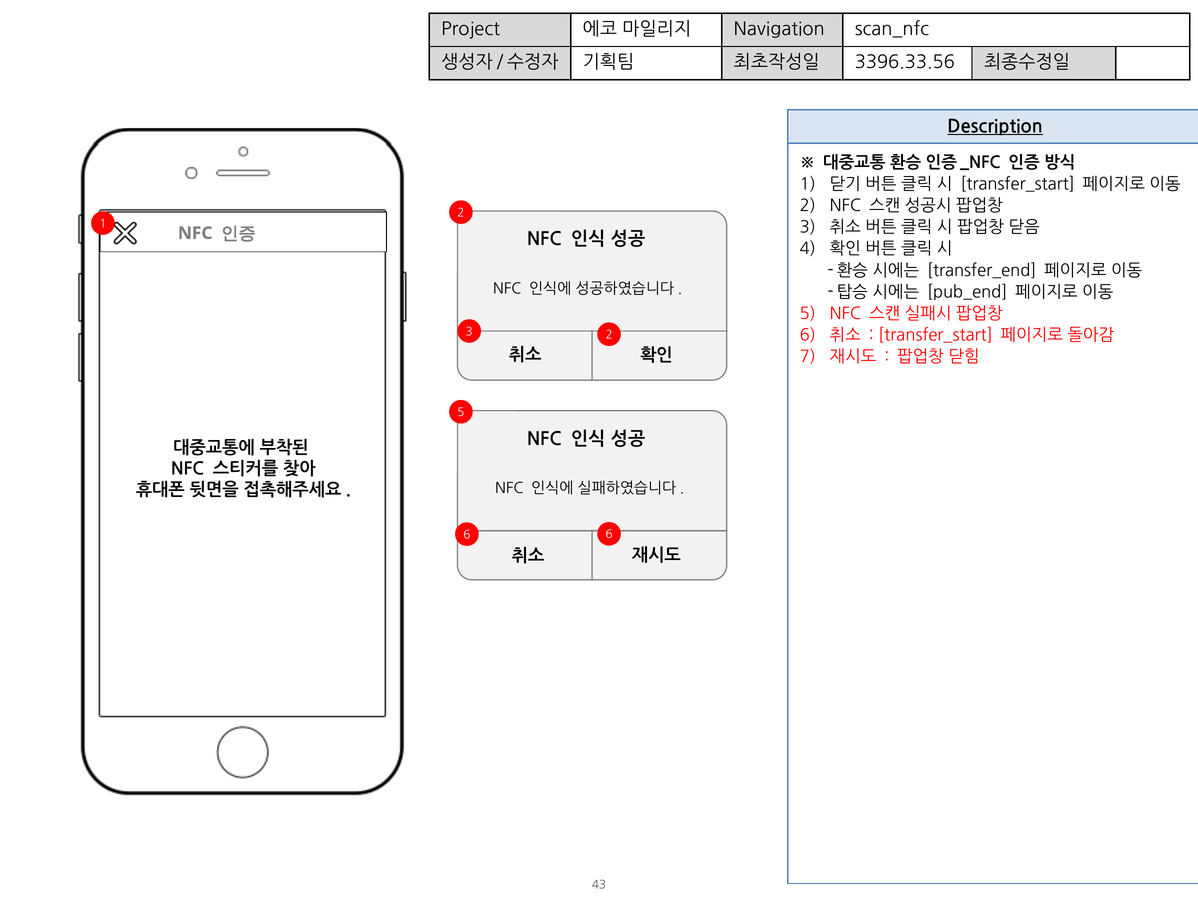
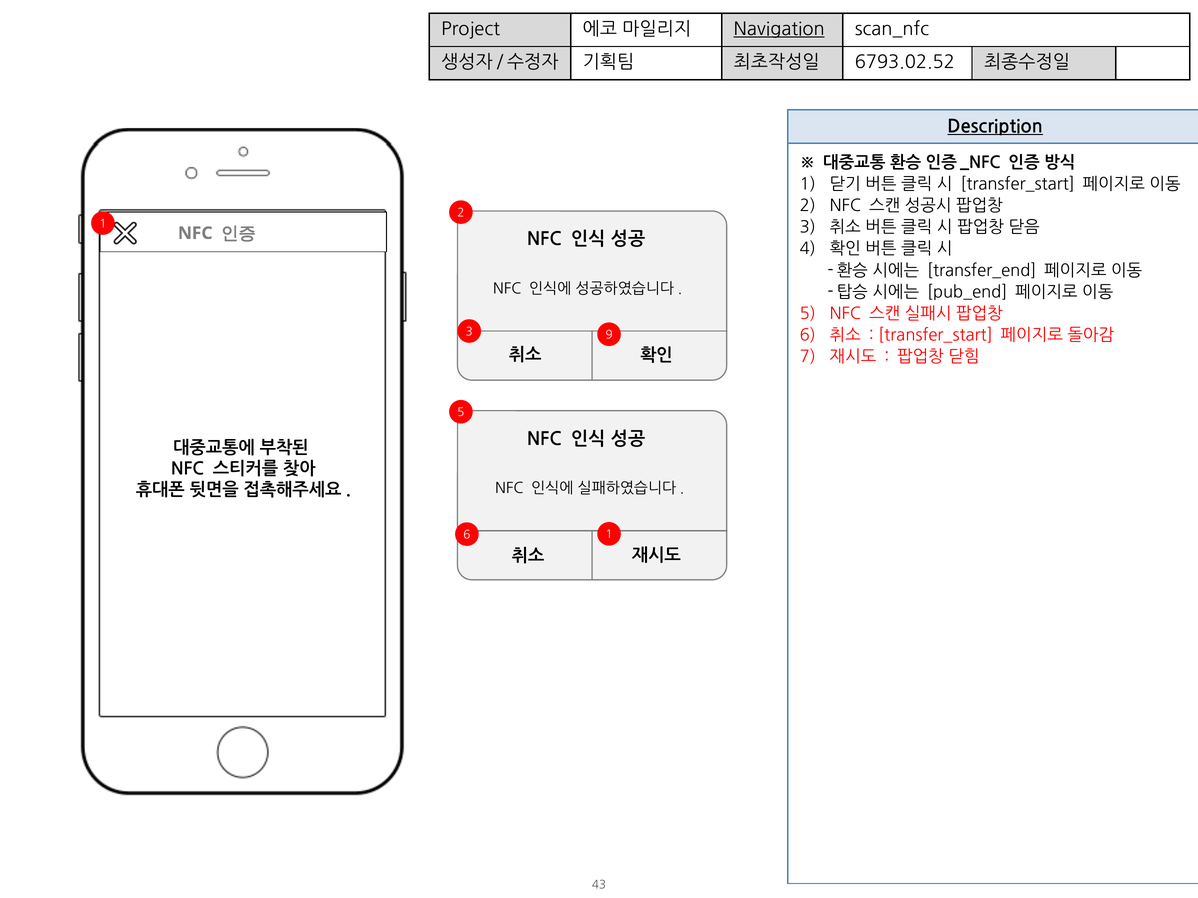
Navigation underline: none -> present (779, 29)
3396.33.56: 3396.33.56 -> 6793.02.52 (905, 62)
3 2: 2 -> 9 (609, 335)
6 6: 6 -> 1 (609, 535)
